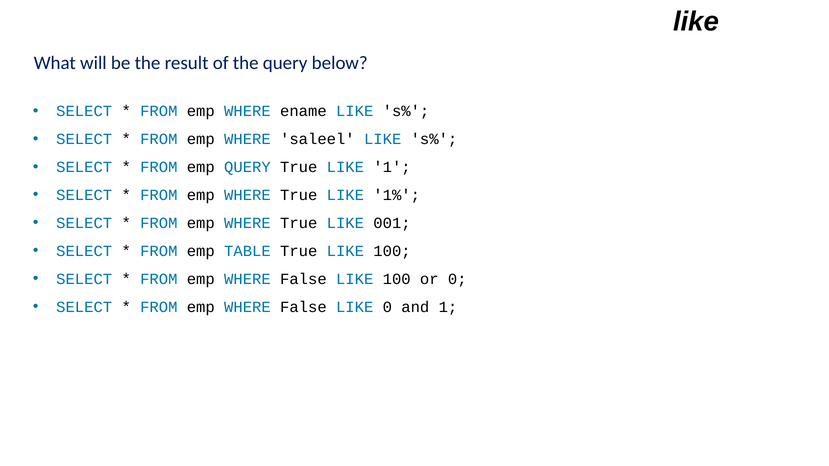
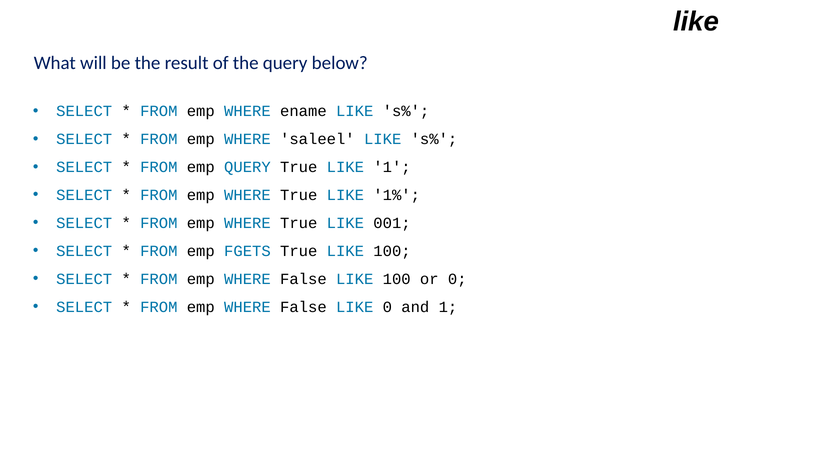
TABLE: TABLE -> FGETS (247, 251)
